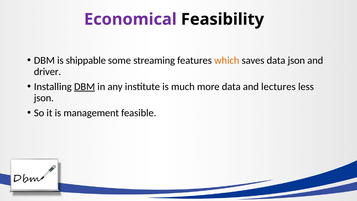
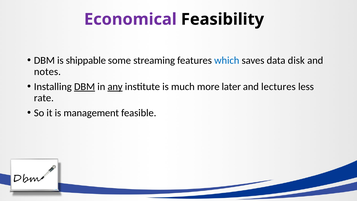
which colour: orange -> blue (227, 60)
data json: json -> disk (296, 60)
driver: driver -> notes (47, 72)
any underline: none -> present (115, 87)
more data: data -> later (231, 87)
json: json -> rate (44, 98)
